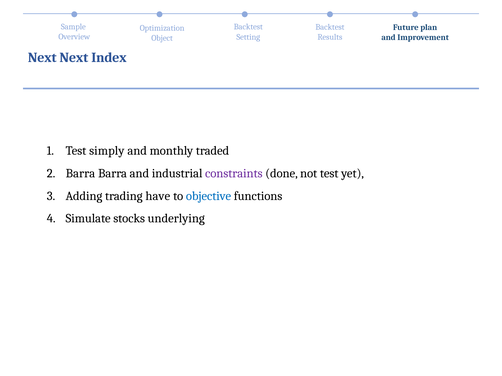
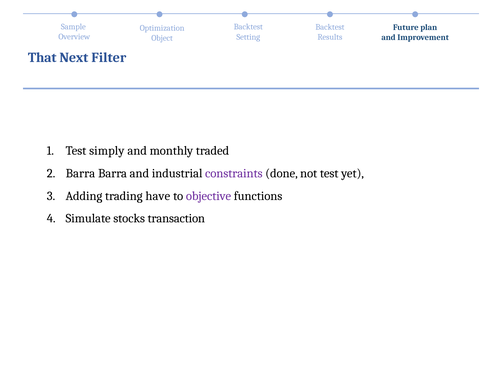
Next: Next -> That (42, 58)
Index: Index -> Filter (109, 58)
objective colour: blue -> purple (209, 196)
underlying: underlying -> transaction (176, 219)
